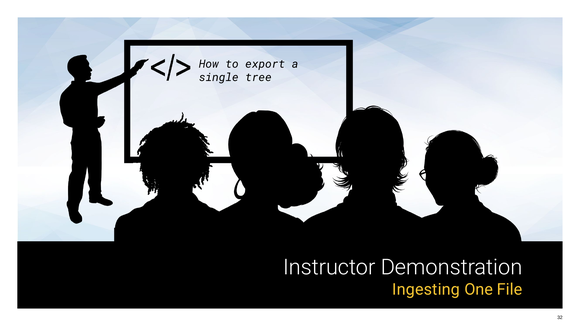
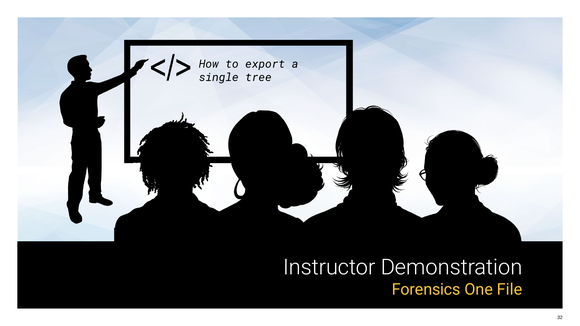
Ingesting: Ingesting -> Forensics (426, 290)
